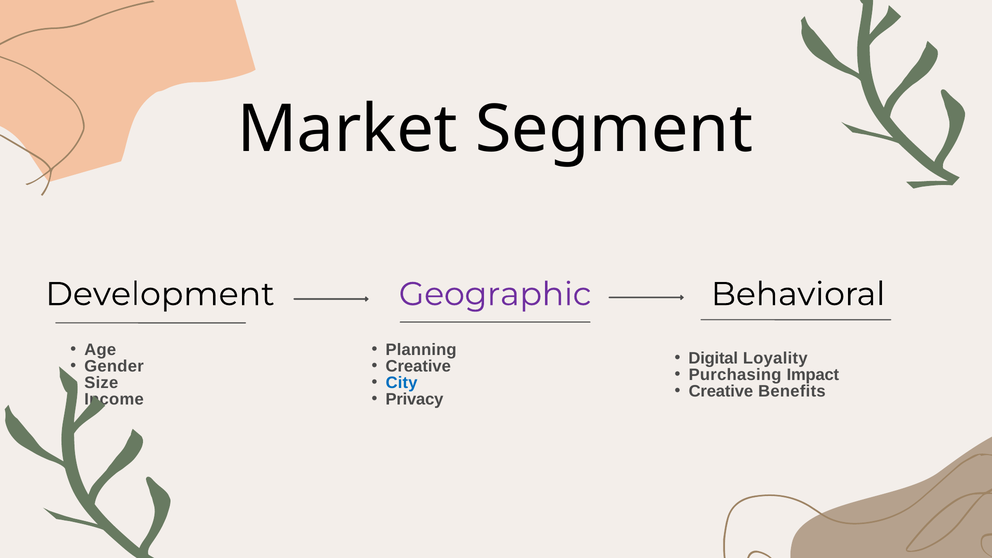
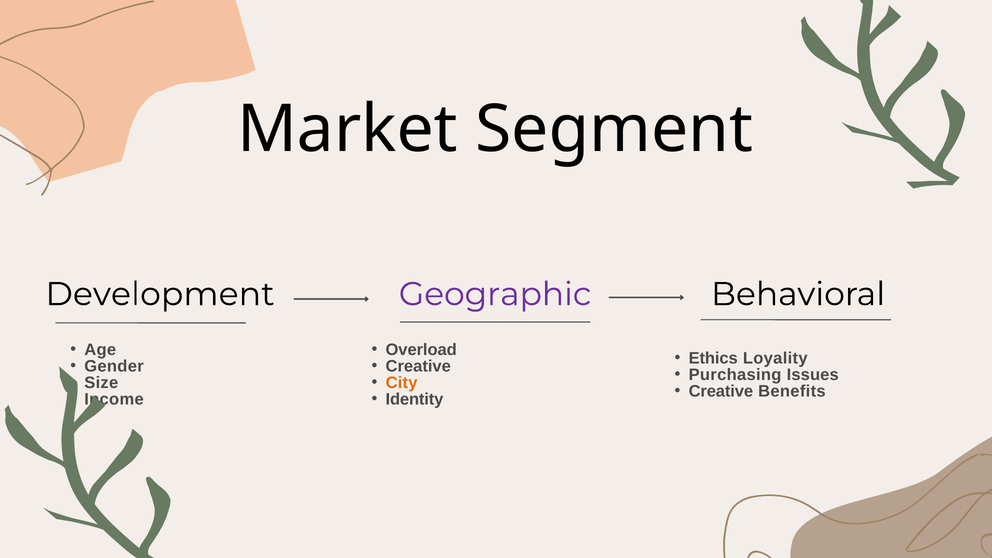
Planning: Planning -> Overload (421, 350)
Digital: Digital -> Ethics (713, 358)
Impact: Impact -> Issues (813, 375)
City colour: blue -> orange (402, 383)
Privacy: Privacy -> Identity (414, 399)
